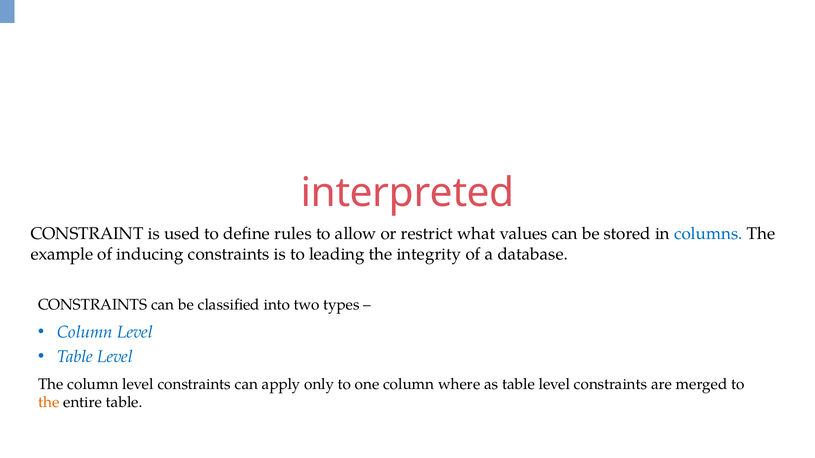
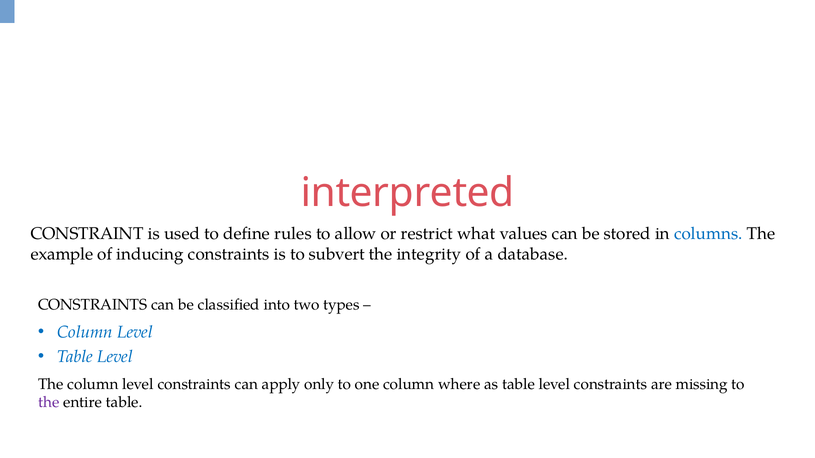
leading: leading -> subvert (337, 254)
merged: merged -> missing (702, 384)
the colour: orange -> purple (49, 403)
